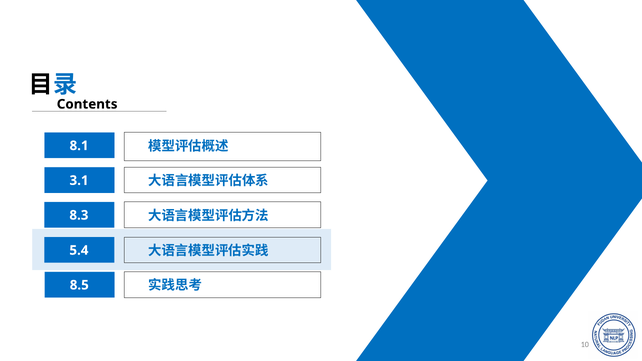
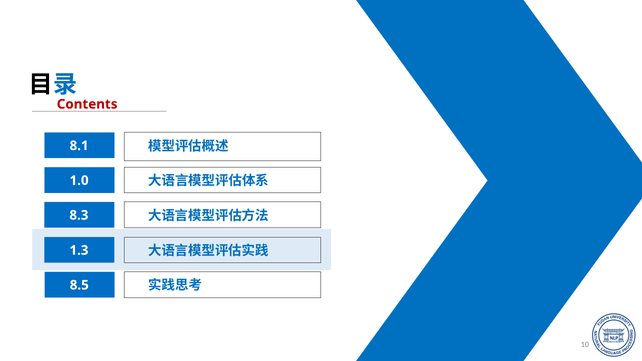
Contents colour: black -> red (87, 104)
3.1: 3.1 -> 1.0 (79, 181)
5.4: 5.4 -> 1.3 (79, 250)
